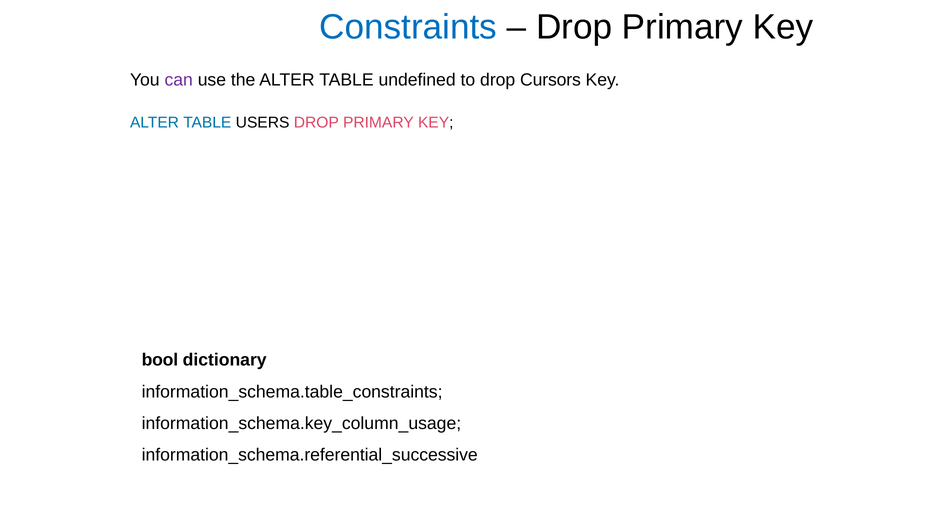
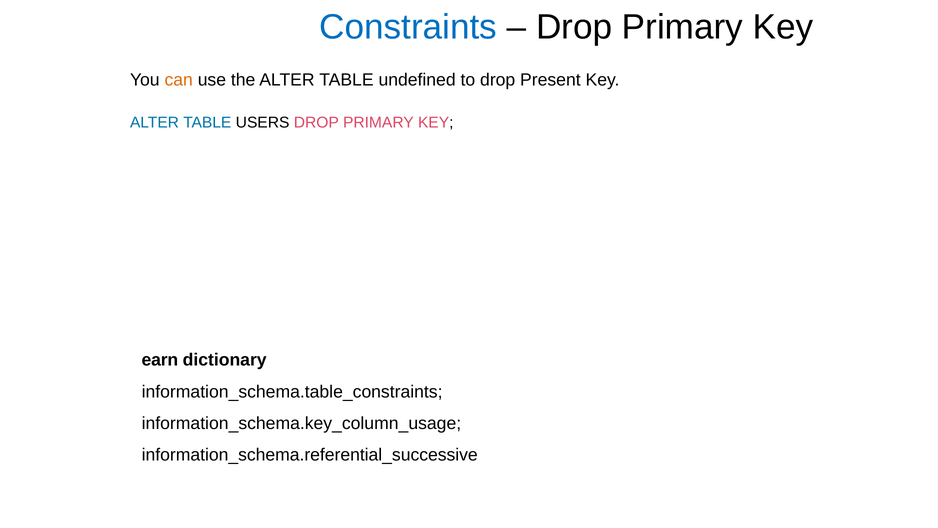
can colour: purple -> orange (179, 80)
Cursors: Cursors -> Present (550, 80)
bool: bool -> earn (160, 360)
